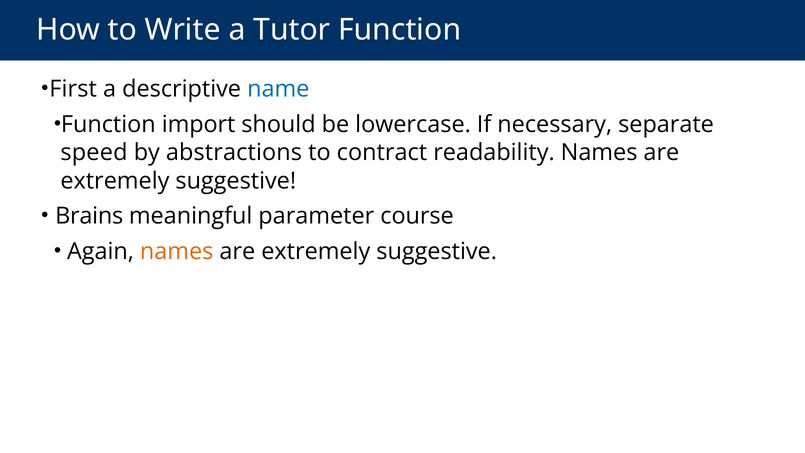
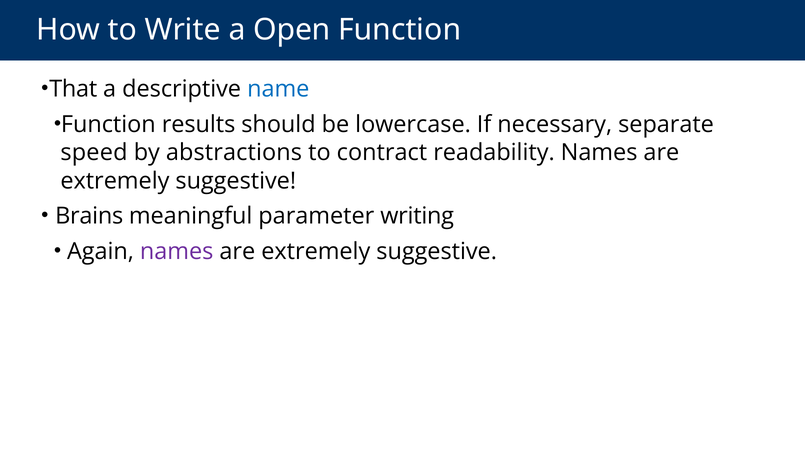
Tutor: Tutor -> Open (292, 30)
First: First -> That (73, 89)
import: import -> results (199, 124)
course: course -> writing (417, 216)
names colour: orange -> purple (177, 251)
